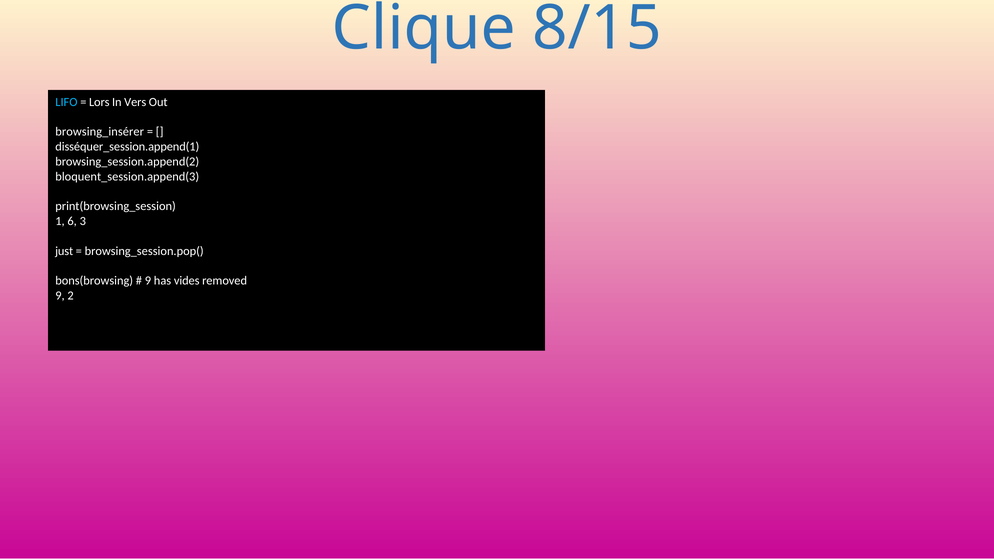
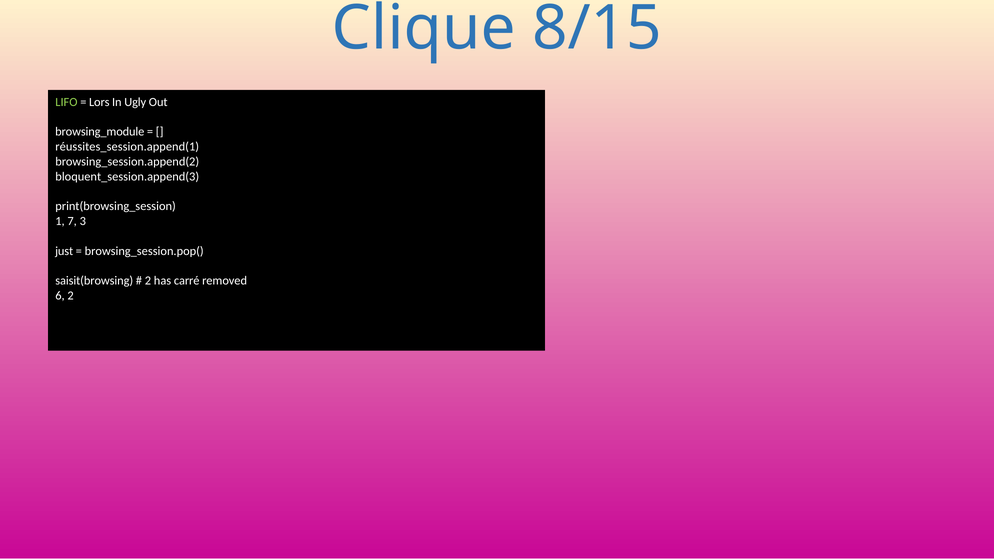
LIFO colour: light blue -> light green (66, 102)
Vers: Vers -> Ugly (135, 102)
browsing_insérer: browsing_insérer -> browsing_module (100, 132)
disséquer_session.append(1: disséquer_session.append(1 -> réussites_session.append(1 (127, 147)
6: 6 -> 7 (72, 221)
bons(browsing: bons(browsing -> saisit(browsing (94, 281)
9: 9 -> 2 (148, 281)
vides: vides -> carré (187, 281)
9: 9 -> 6 (60, 296)
